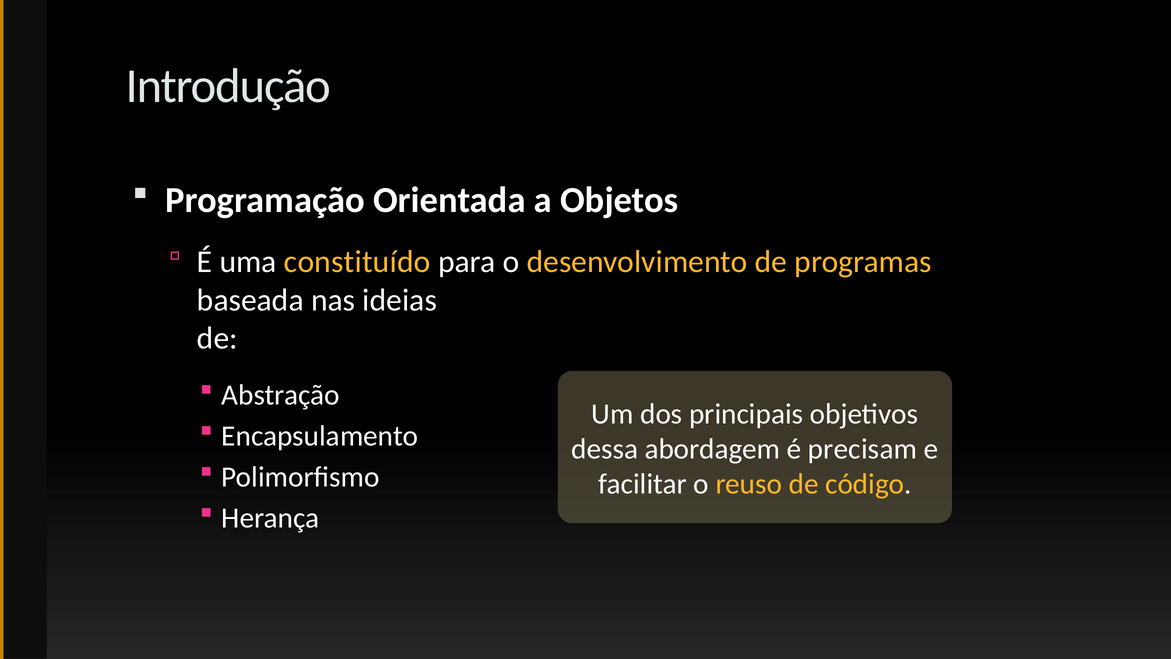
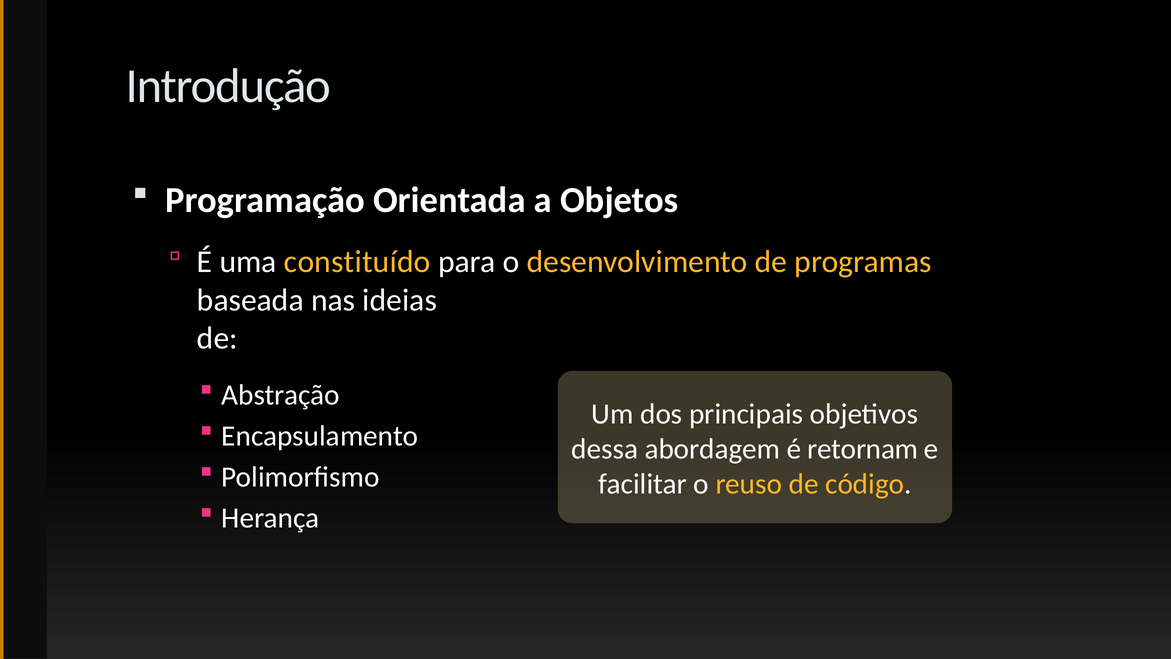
precisam: precisam -> retornam (863, 449)
